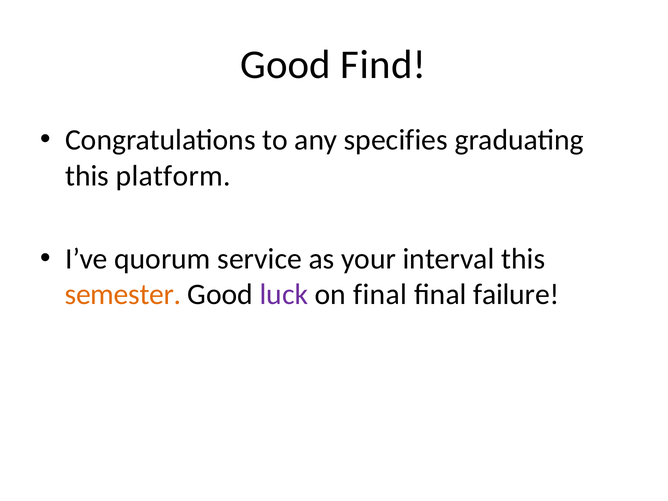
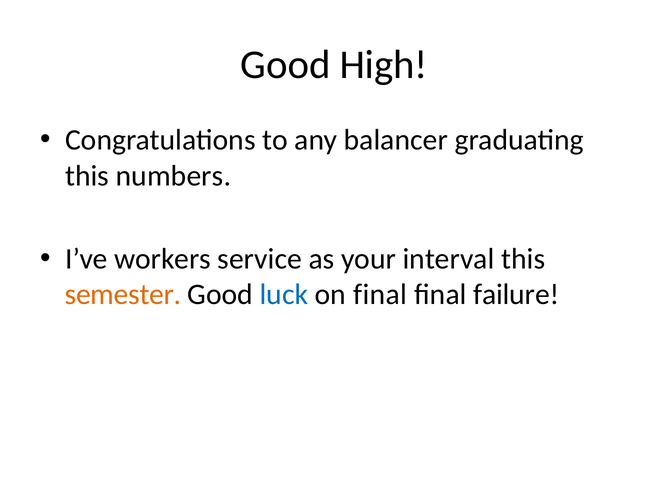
Find: Find -> High (384, 65)
specifies: specifies -> balancer (396, 140)
platform: platform -> numbers (173, 176)
quorum: quorum -> workers (163, 259)
luck colour: purple -> blue (284, 295)
